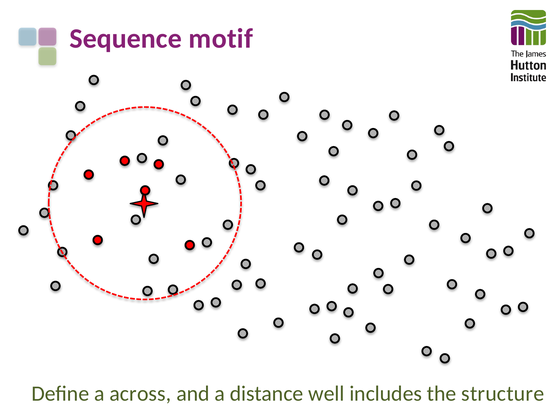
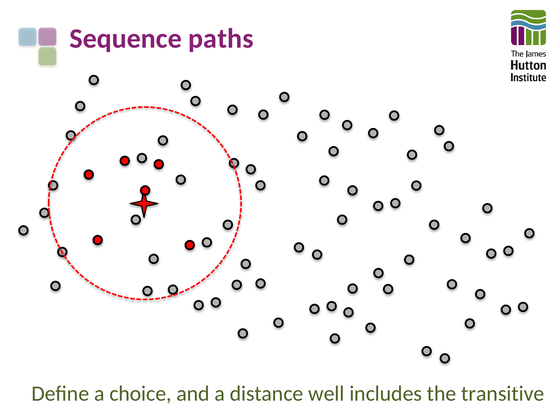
motif: motif -> paths (221, 38)
across: across -> choice (140, 394)
structure: structure -> transitive (503, 394)
